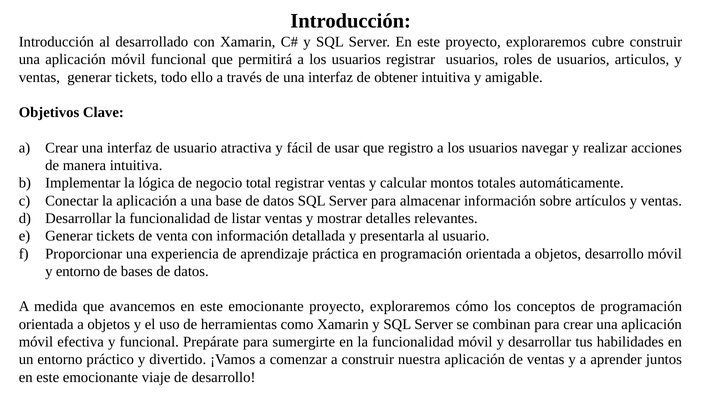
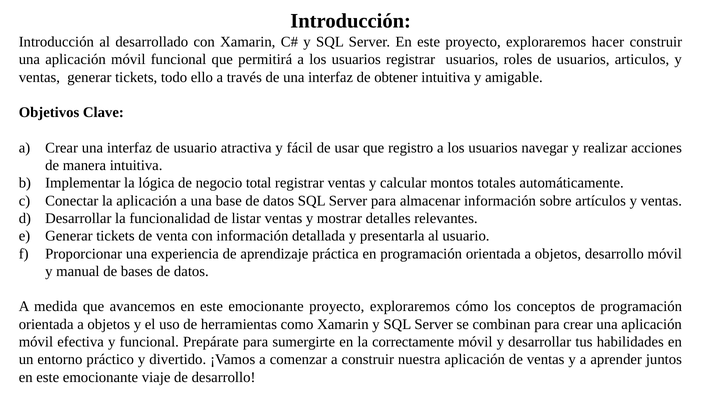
cubre: cubre -> hacer (608, 42)
y entorno: entorno -> manual (78, 271)
en la funcionalidad: funcionalidad -> correctamente (413, 342)
